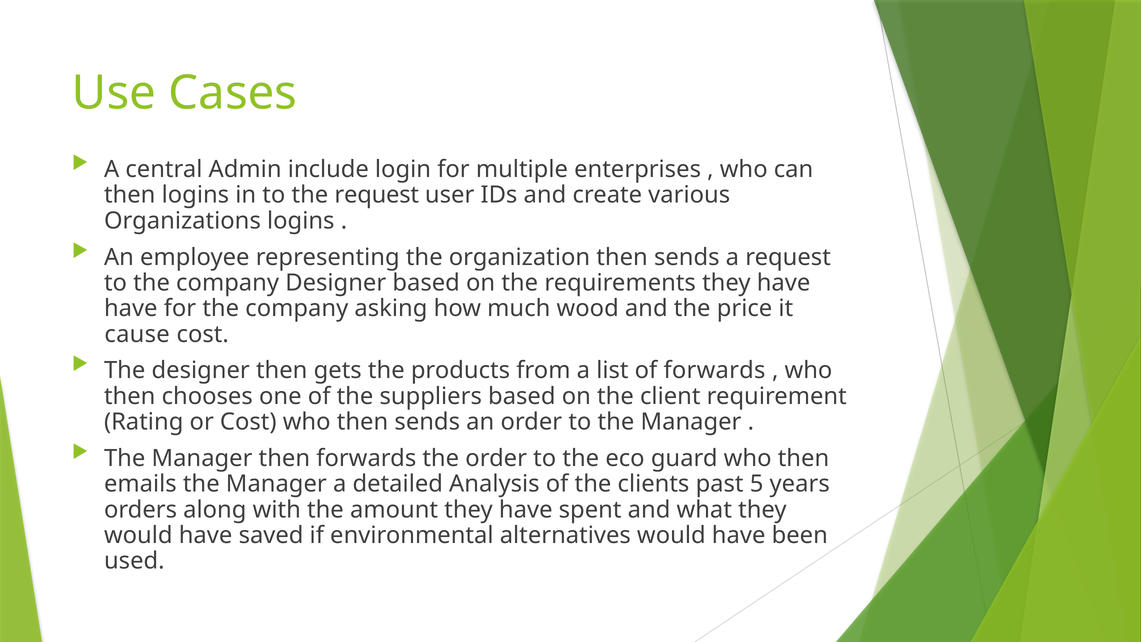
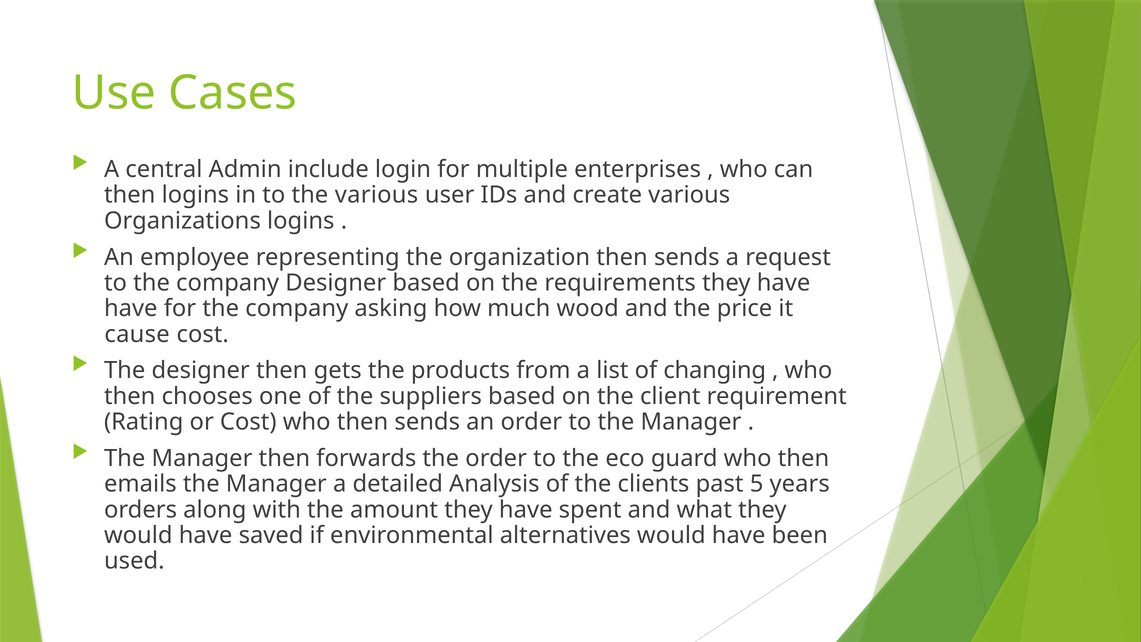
the request: request -> various (377, 195)
of forwards: forwards -> changing (715, 370)
